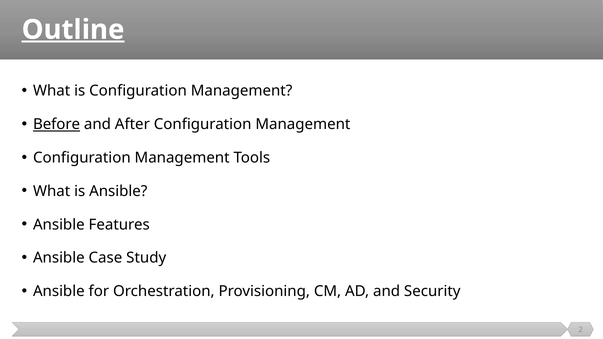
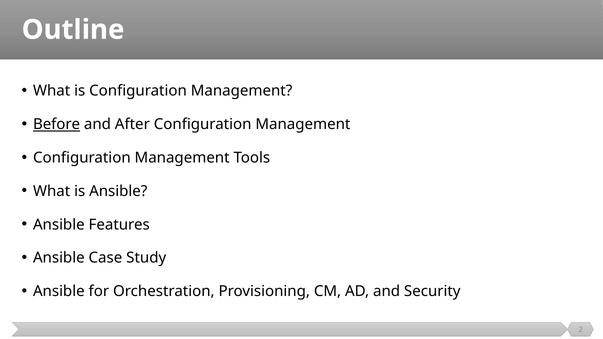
Outline underline: present -> none (73, 30)
